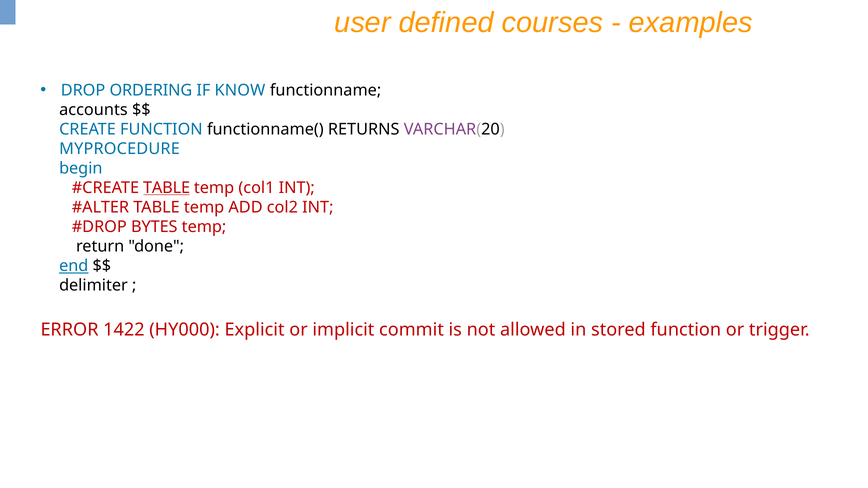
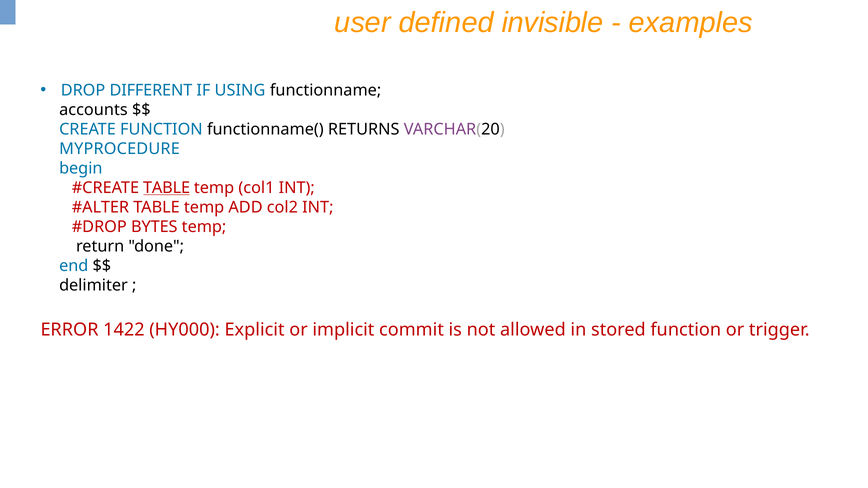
courses: courses -> invisible (553, 23)
ORDERING: ORDERING -> DIFFERENT (151, 90)
KNOW: KNOW -> USING (240, 90)
end underline: present -> none (74, 266)
